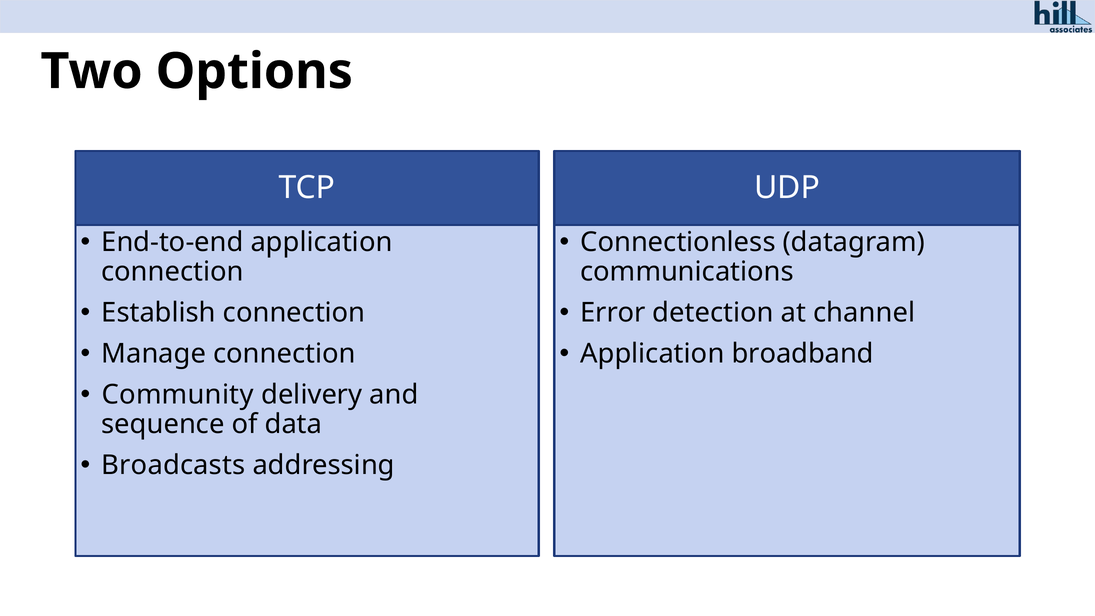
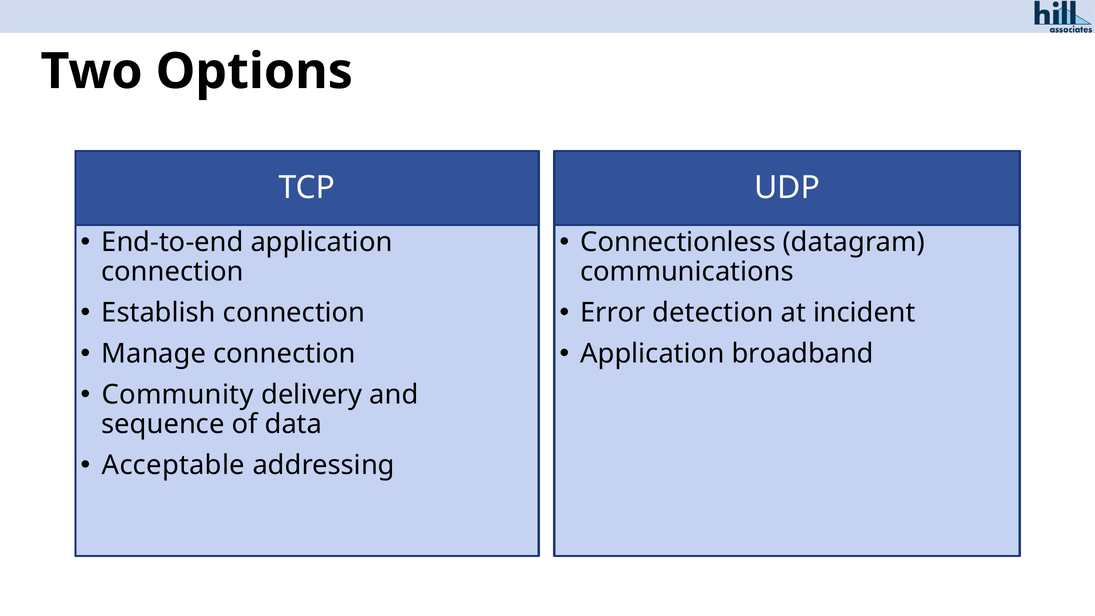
channel: channel -> incident (864, 313)
Broadcasts: Broadcasts -> Acceptable (173, 465)
